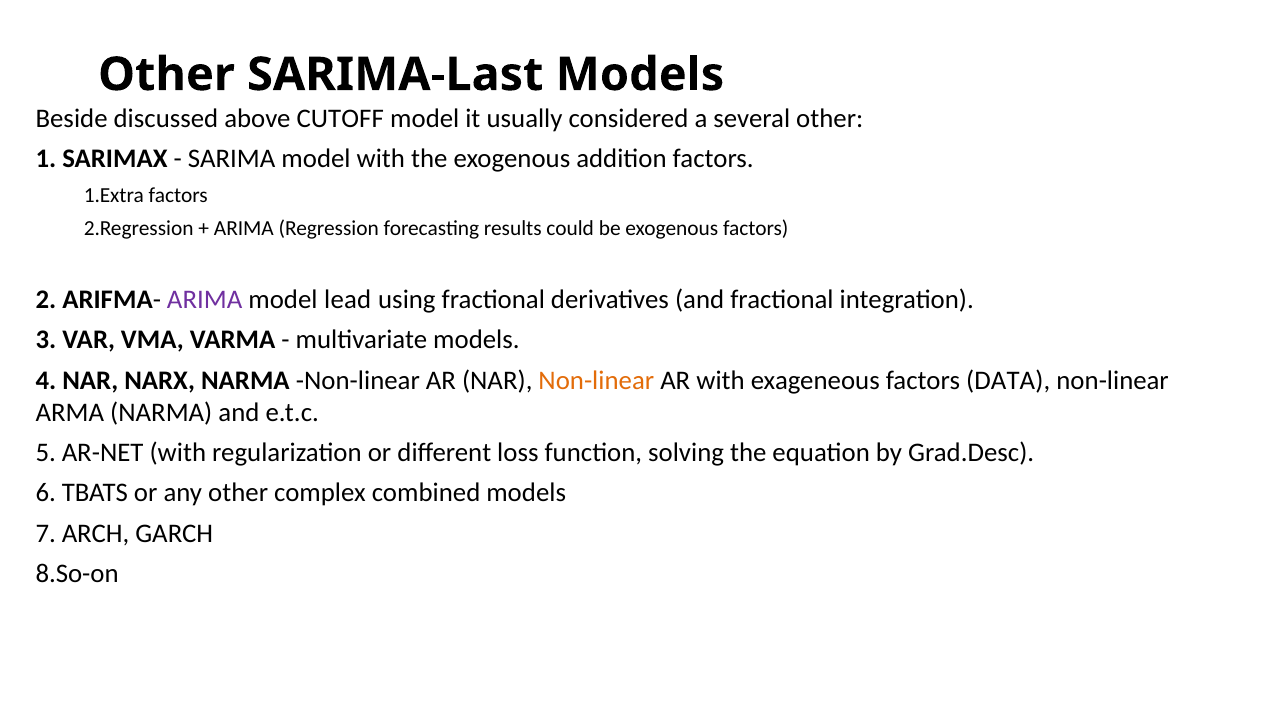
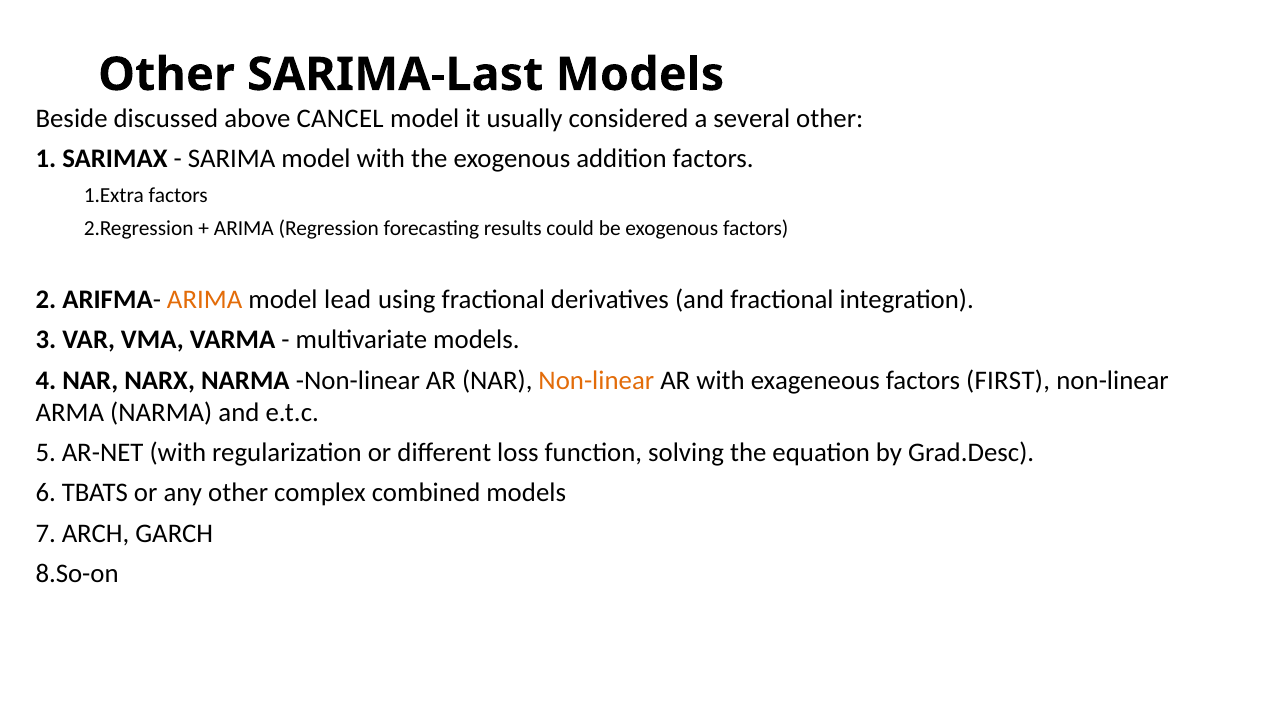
CUTOFF: CUTOFF -> CANCEL (340, 118)
ARIMA colour: purple -> orange (205, 300)
DATA: DATA -> FIRST (1008, 380)
